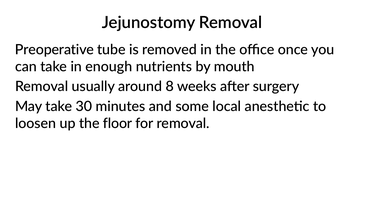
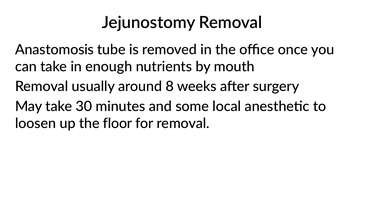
Preoperative: Preoperative -> Anastomosis (54, 50)
